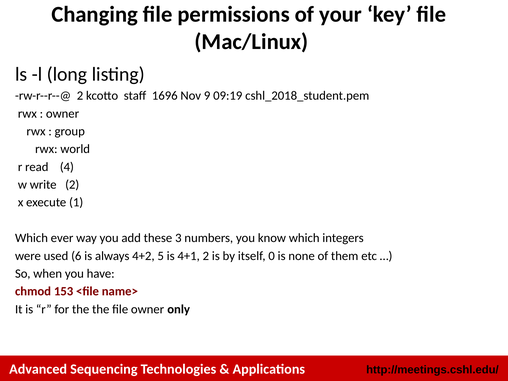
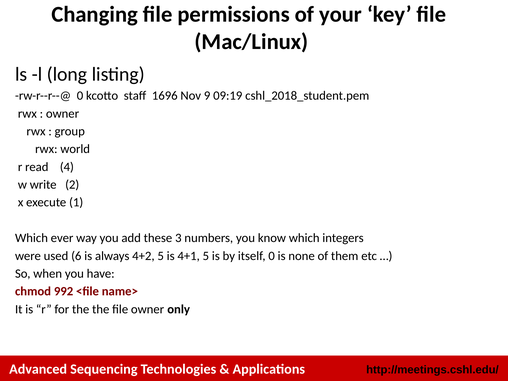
rw-r--r--@ 2: 2 -> 0 (80, 96)
4+1 2: 2 -> 5 (206, 256)
153: 153 -> 992 (64, 291)
